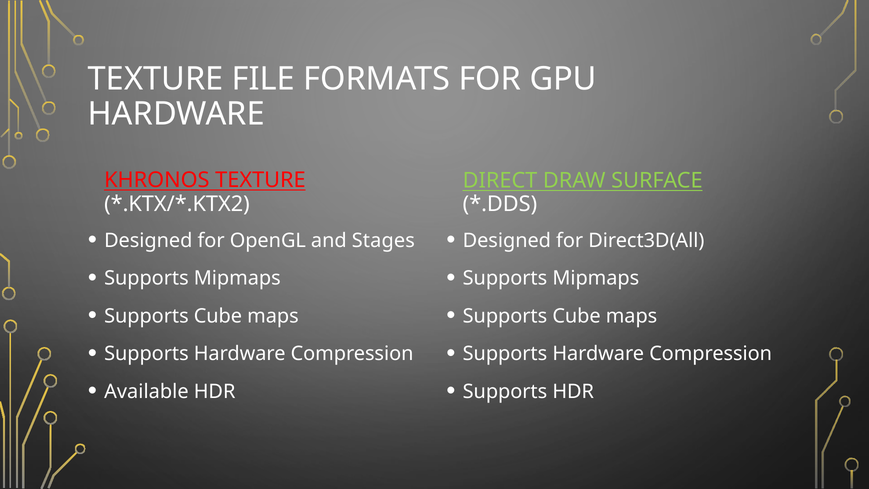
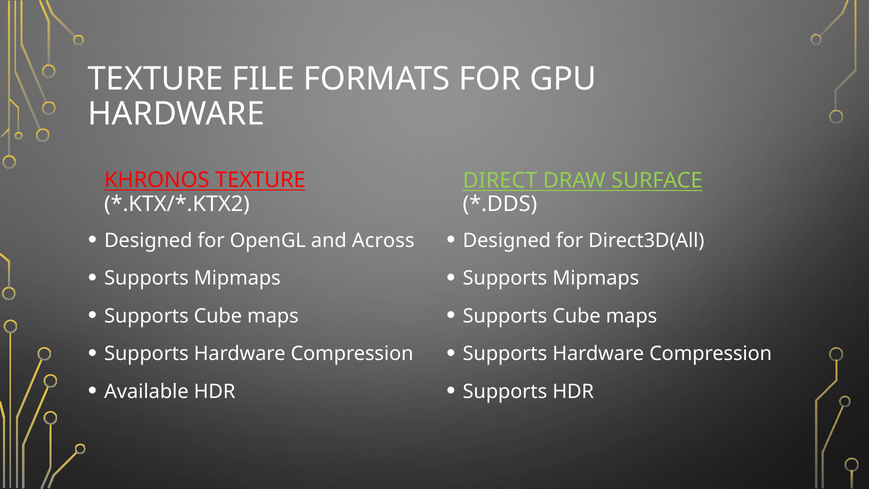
Stages: Stages -> Across (383, 240)
